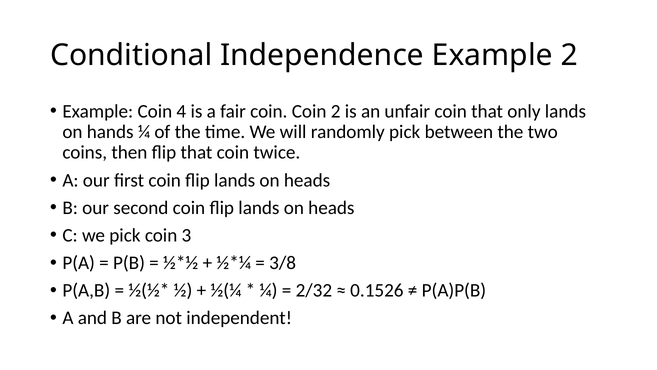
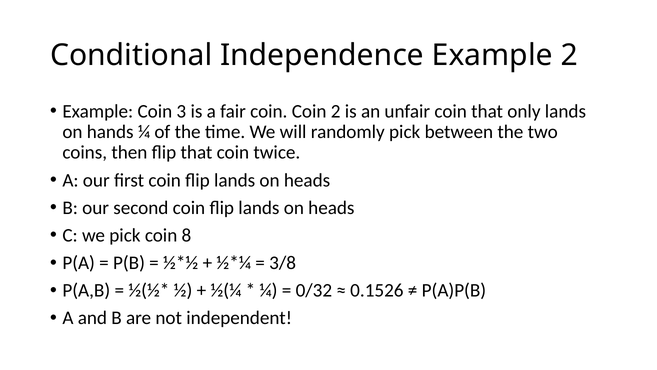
4: 4 -> 3 (181, 111)
3: 3 -> 8 (186, 235)
2/32: 2/32 -> 0/32 (314, 290)
